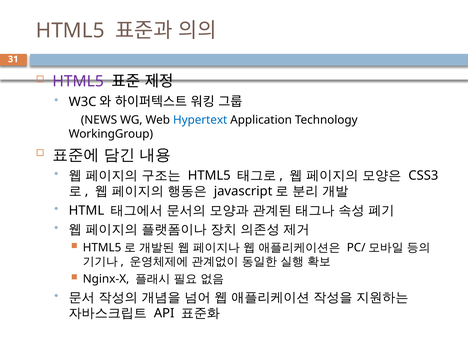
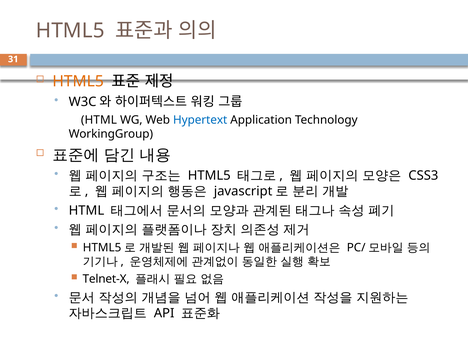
HTML5 colour: purple -> orange (78, 81)
NEWS: NEWS -> HTML (99, 120)
Nginx-X: Nginx-X -> Telnet-X (106, 279)
